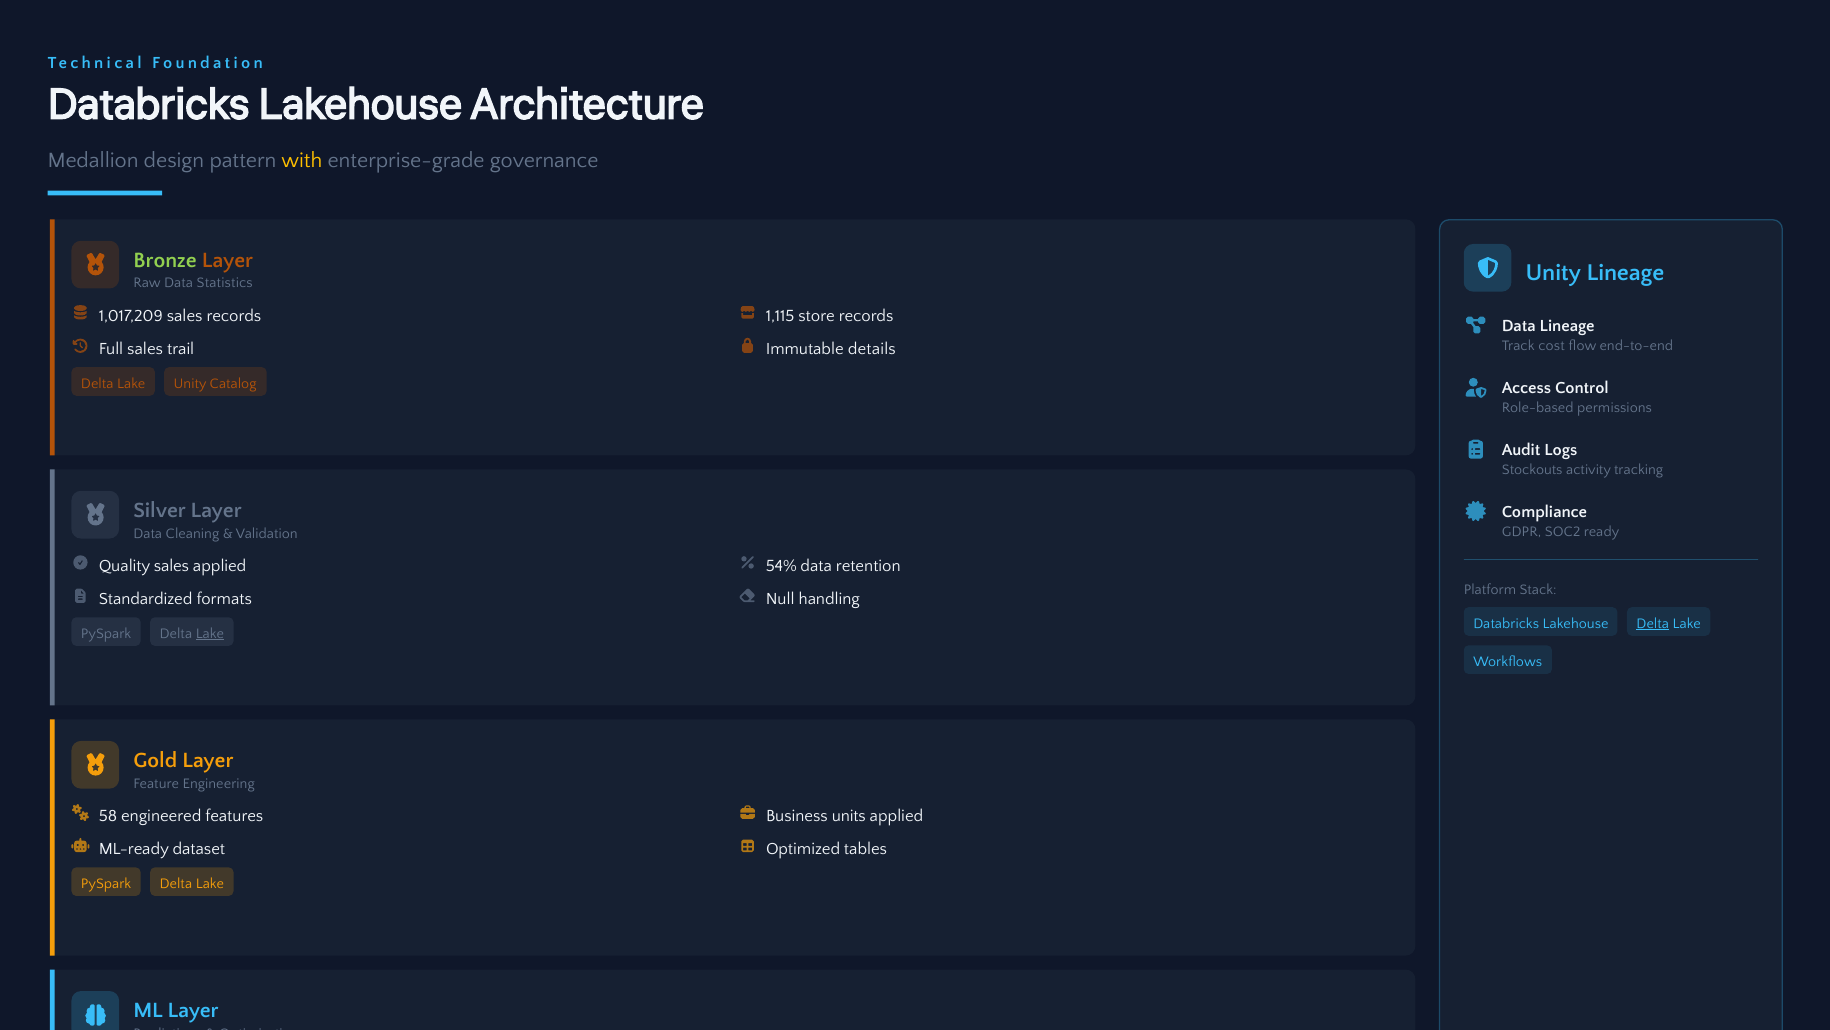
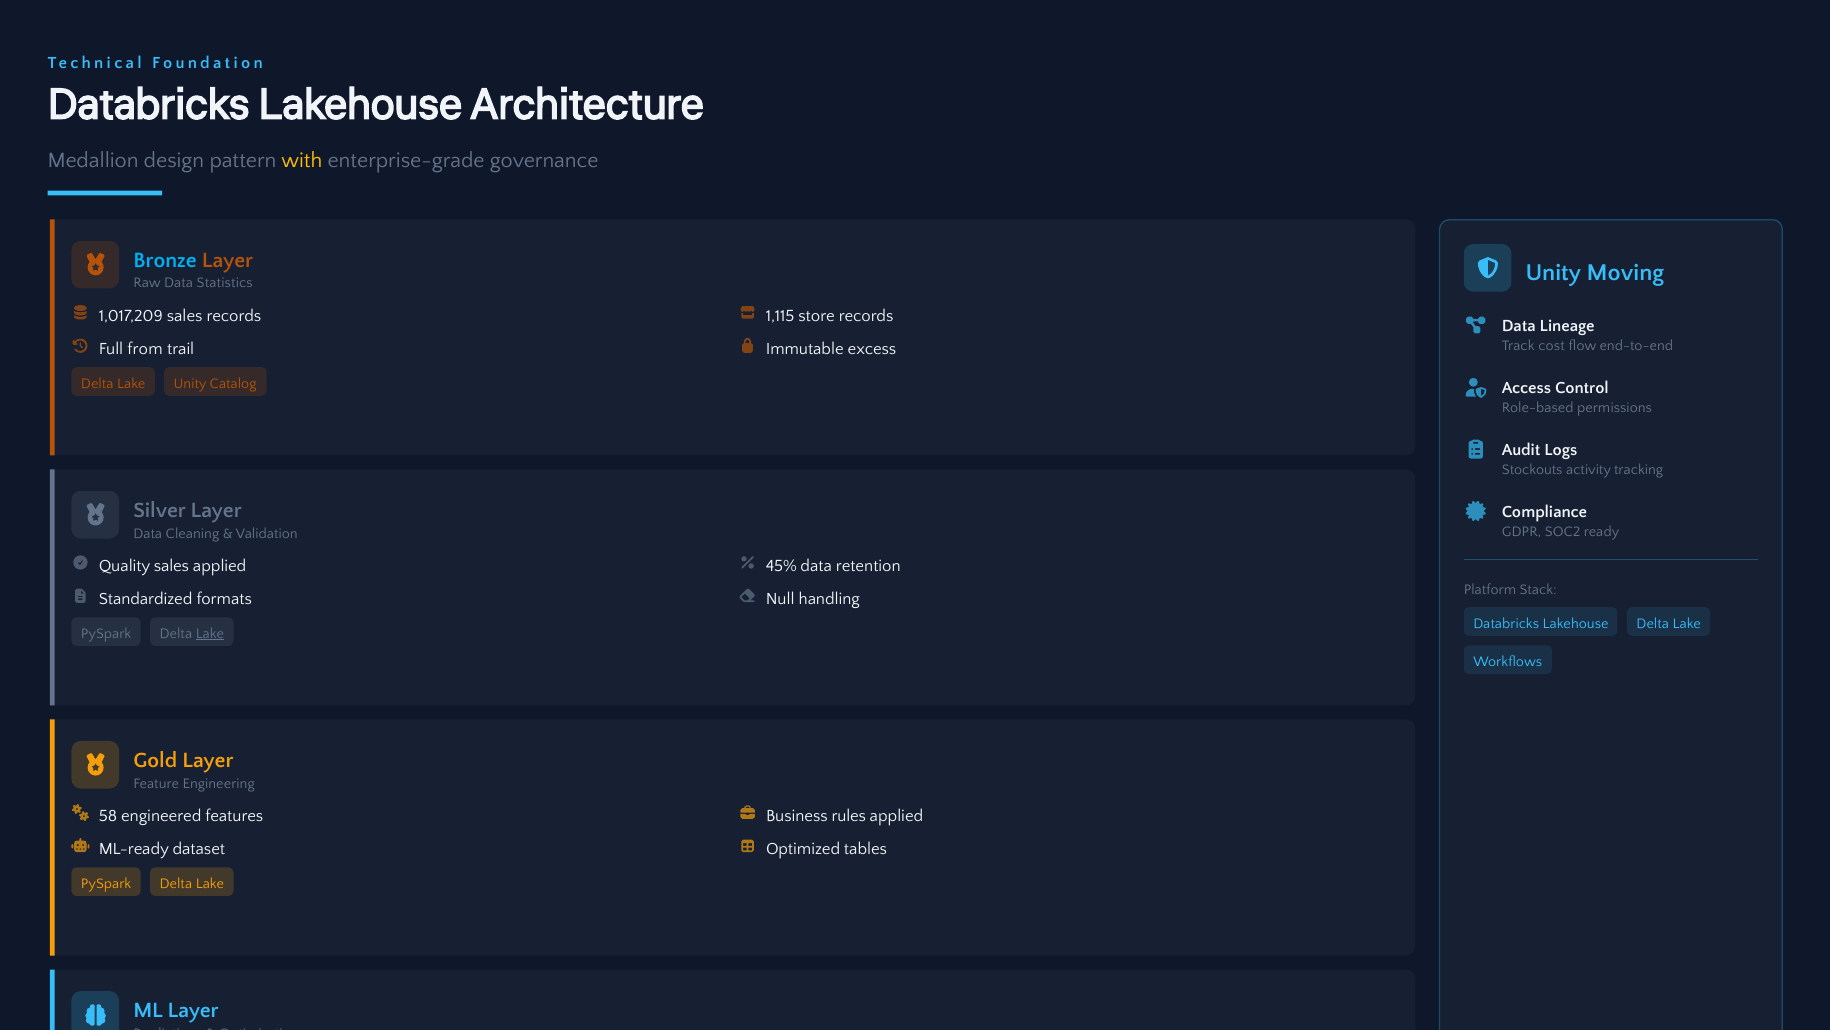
Bronze colour: light green -> light blue (165, 260)
Unity Lineage: Lineage -> Moving (1625, 272)
Full sales: sales -> from (145, 349)
details: details -> excess (872, 349)
54%: 54% -> 45% (781, 565)
Delta underline: present -> none (1653, 623)
units: units -> rules (849, 815)
